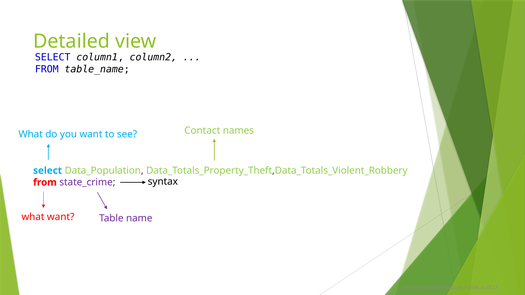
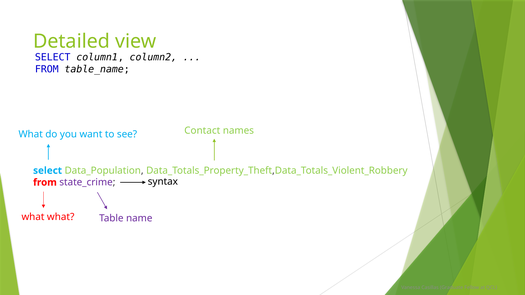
what want: want -> what (61, 217)
